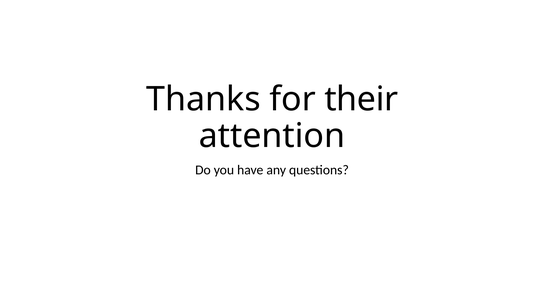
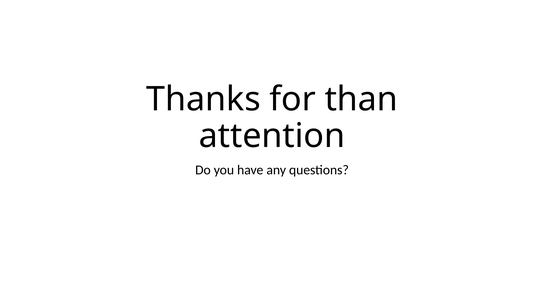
their: their -> than (361, 99)
